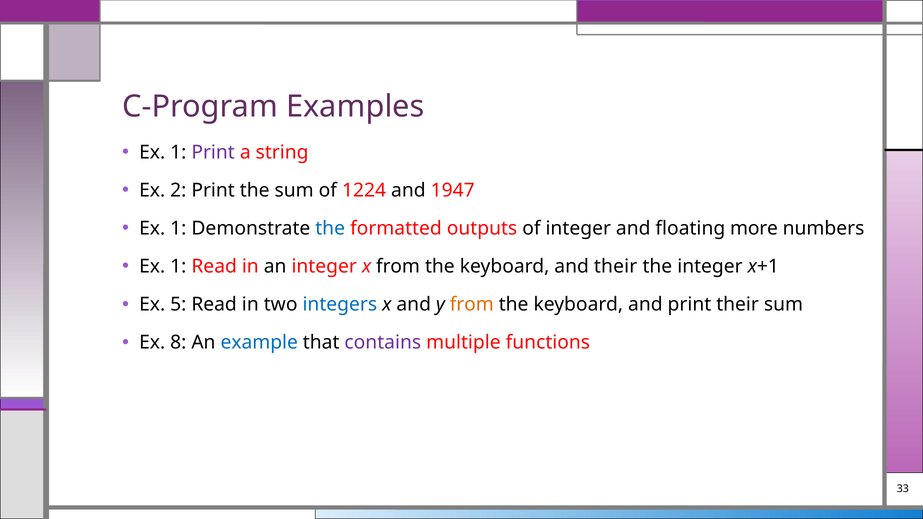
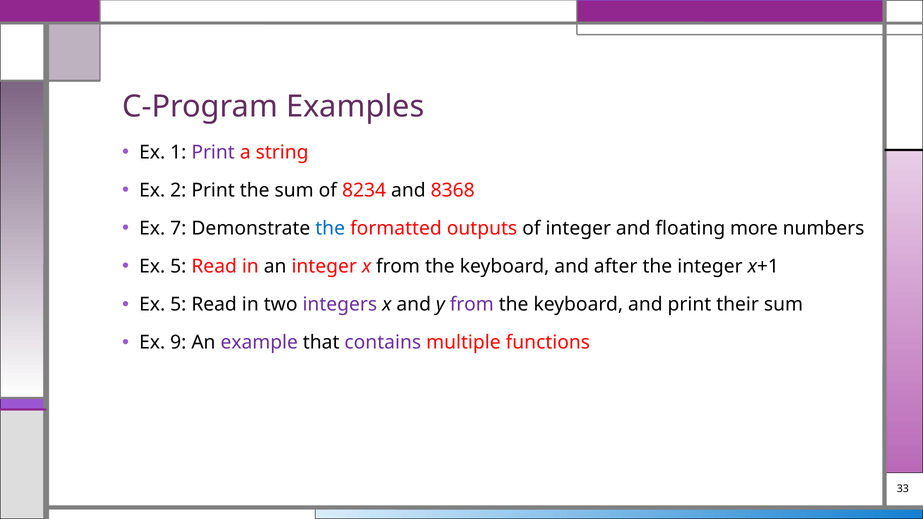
1224: 1224 -> 8234 (364, 190)
1947: 1947 -> 8368 (453, 190)
1: 1 -> 7 (178, 228)
1: 1 -> 5 (178, 267)
and their: their -> after (616, 267)
integers colour: blue -> purple (340, 305)
from colour: orange -> purple (472, 305)
8: 8 -> 9 (178, 343)
example colour: blue -> purple (259, 343)
